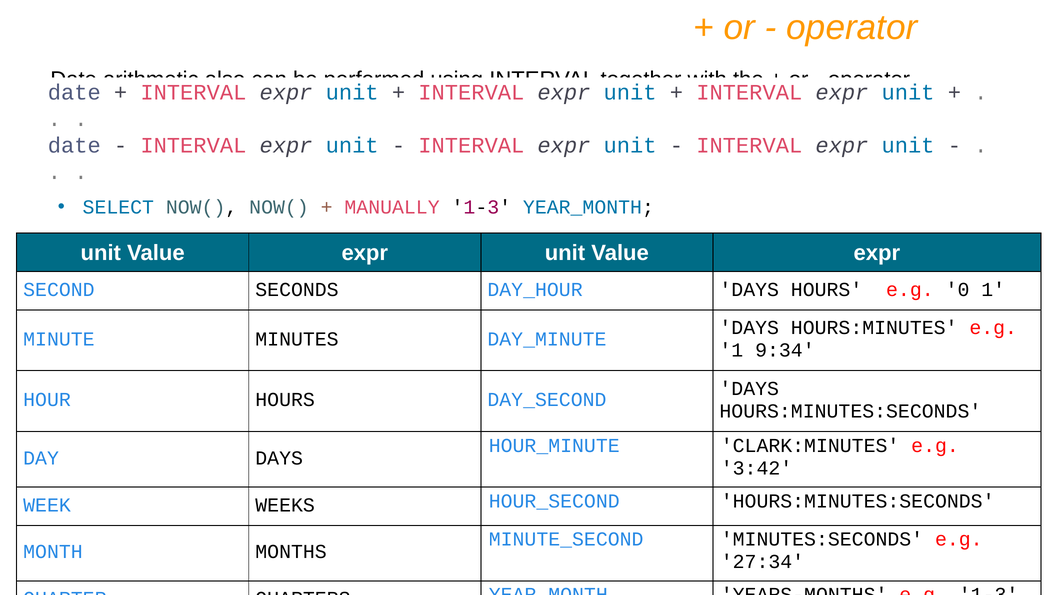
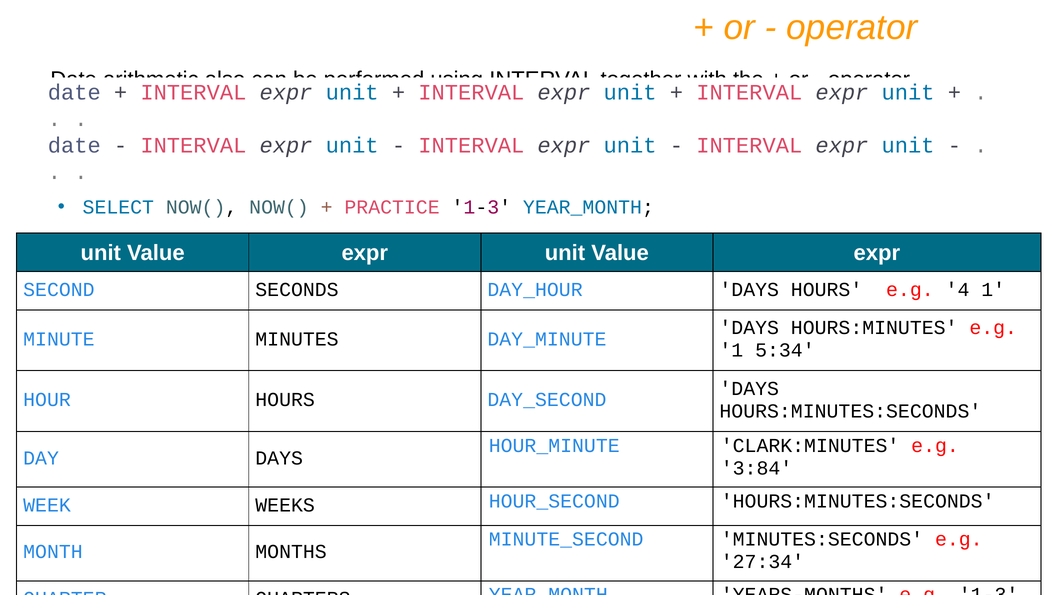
MANUALLY: MANUALLY -> PRACTICE (392, 207)
0: 0 -> 4 (958, 290)
9:34: 9:34 -> 5:34 (785, 350)
3:42: 3:42 -> 3:84 (757, 468)
